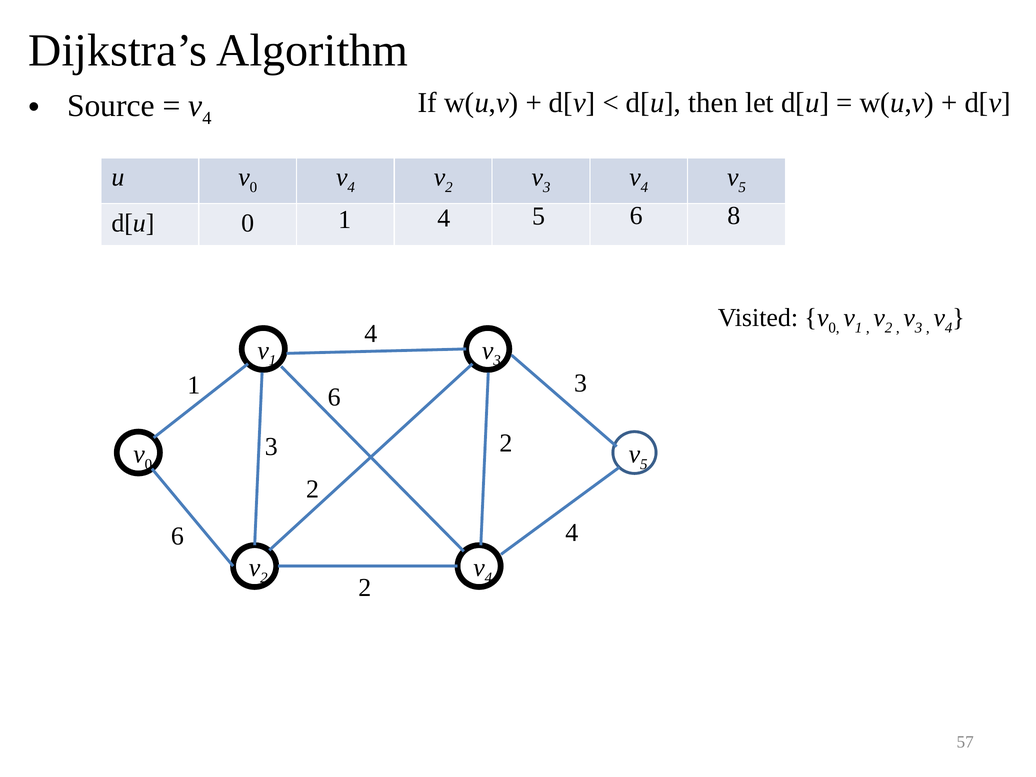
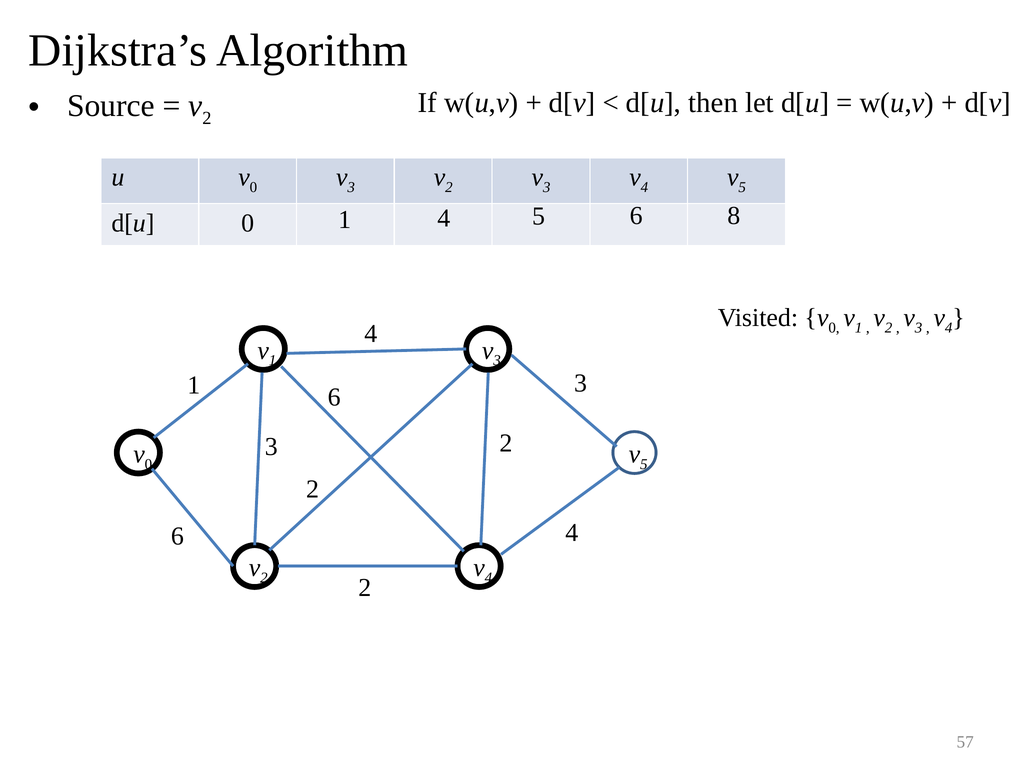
4: 4 -> 2 (207, 118)
4: 4 -> 3 (351, 188)
